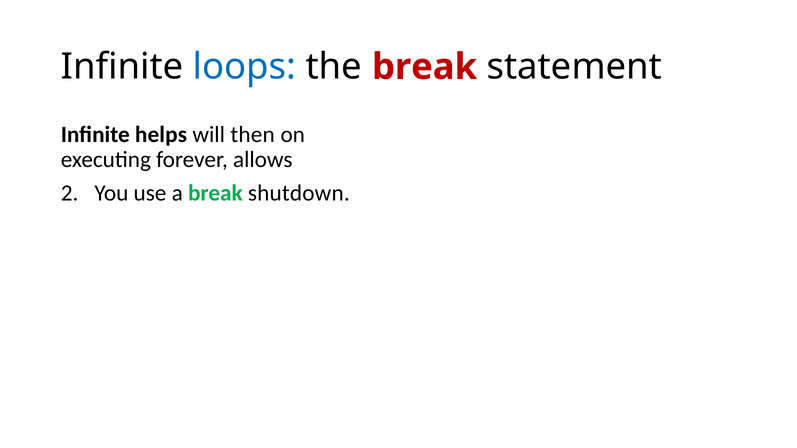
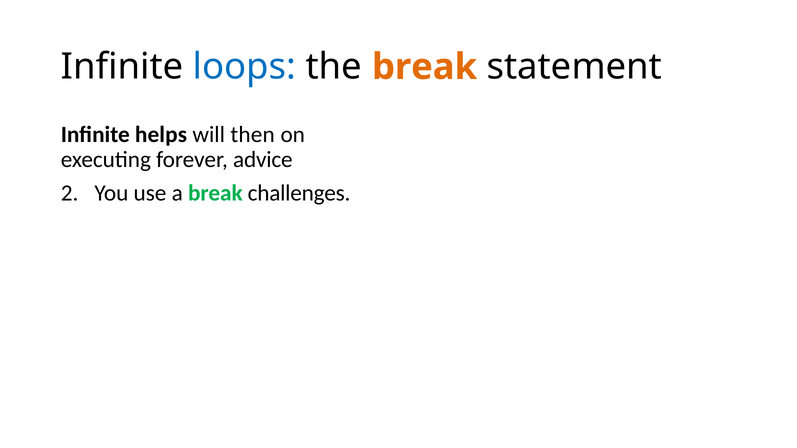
break colour: red -> orange (425, 67)
allows: allows -> advice (263, 160)
shutdown: shutdown -> challenges (299, 193)
